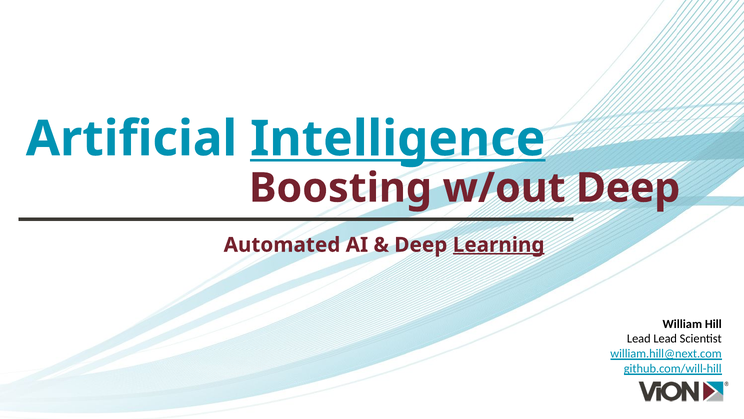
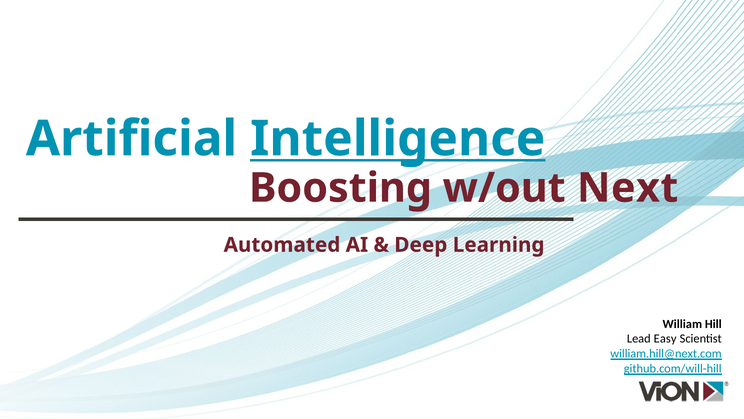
w/out Deep: Deep -> Next (628, 188)
Learning underline: present -> none (499, 245)
Lead Lead: Lead -> Easy (665, 338)
